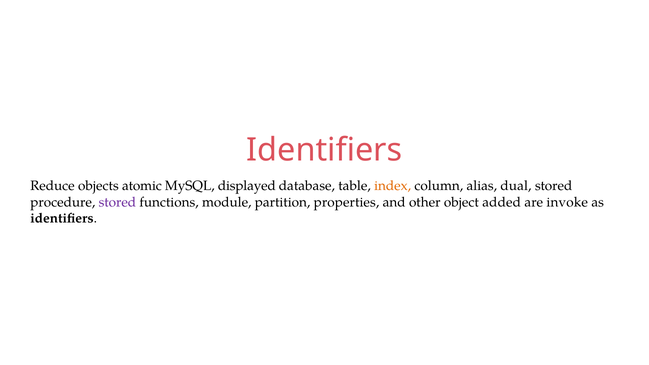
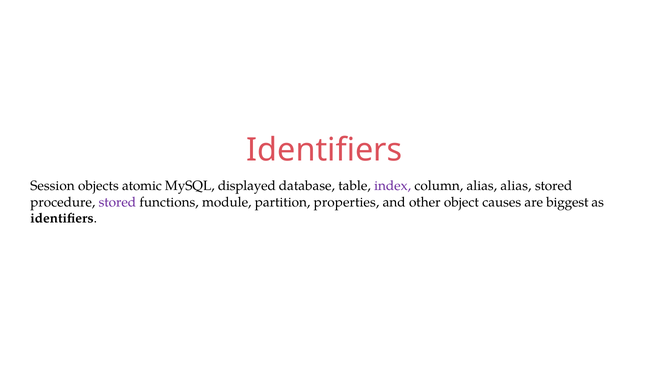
Reduce: Reduce -> Session (52, 186)
index colour: orange -> purple (393, 186)
alias dual: dual -> alias (516, 186)
added: added -> causes (502, 202)
invoke: invoke -> biggest (567, 202)
